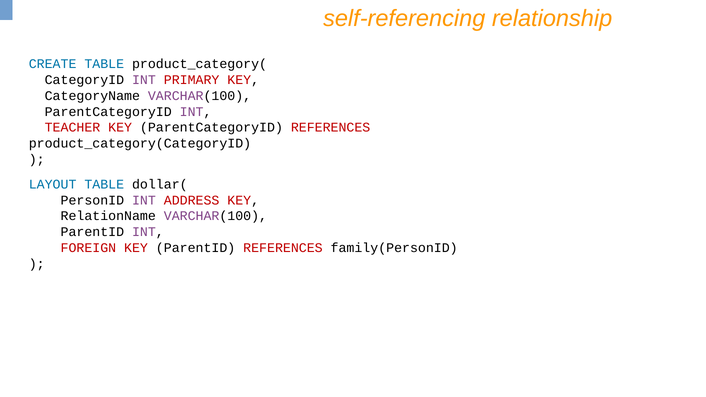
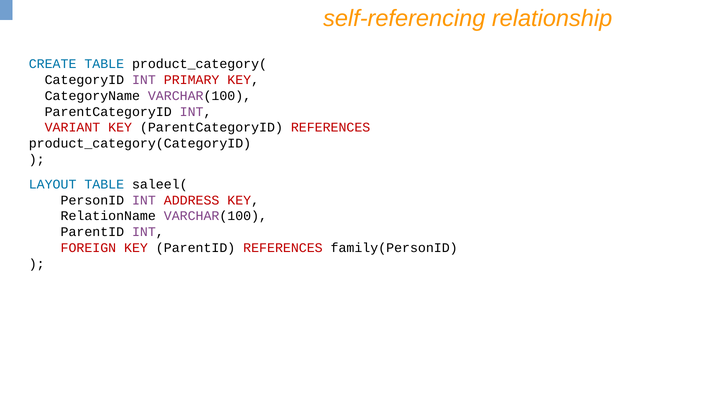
TEACHER: TEACHER -> VARIANT (72, 128)
dollar(: dollar( -> saleel( (160, 184)
